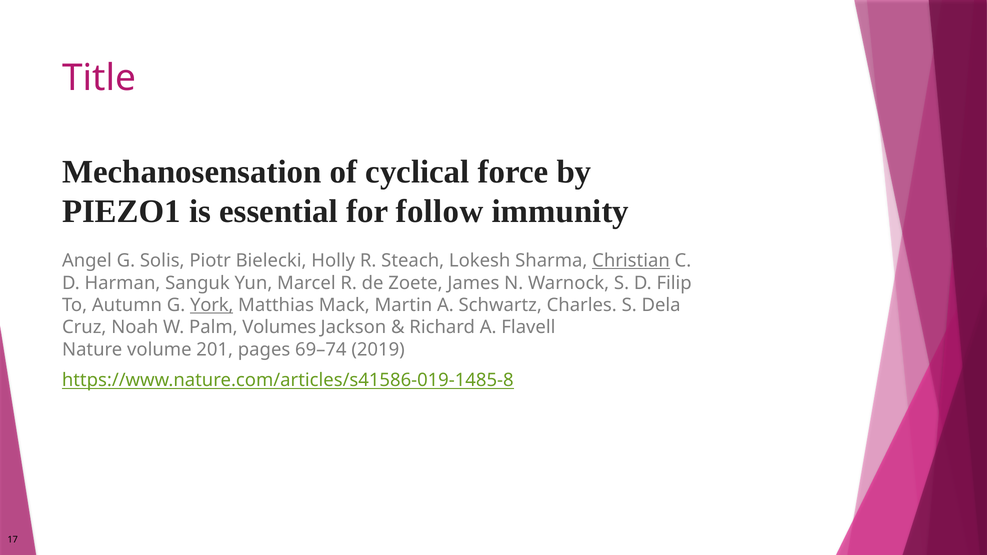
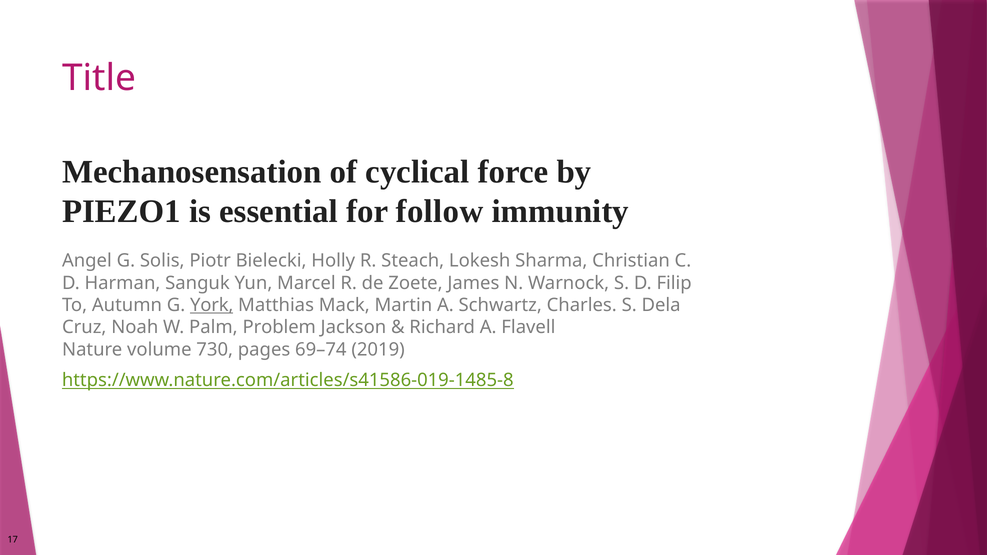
Christian underline: present -> none (631, 261)
Volumes: Volumes -> Problem (279, 327)
201: 201 -> 730 (215, 350)
